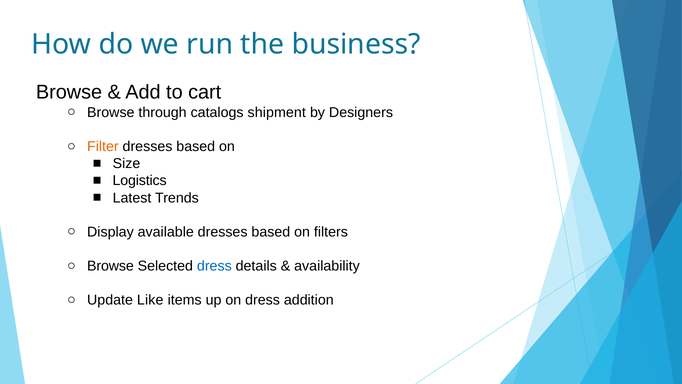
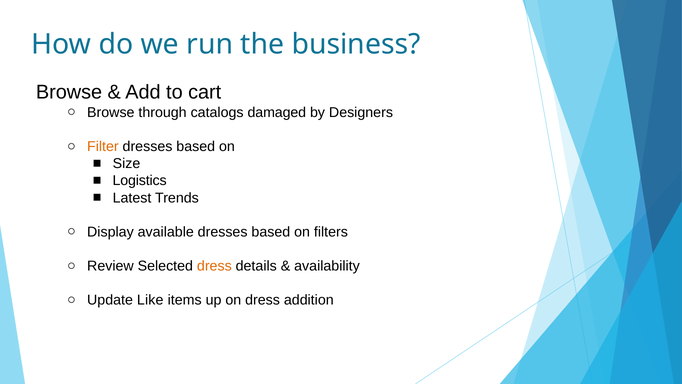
shipment: shipment -> damaged (277, 112)
Browse: Browse -> Review (110, 266)
dress colour: blue -> orange (214, 266)
